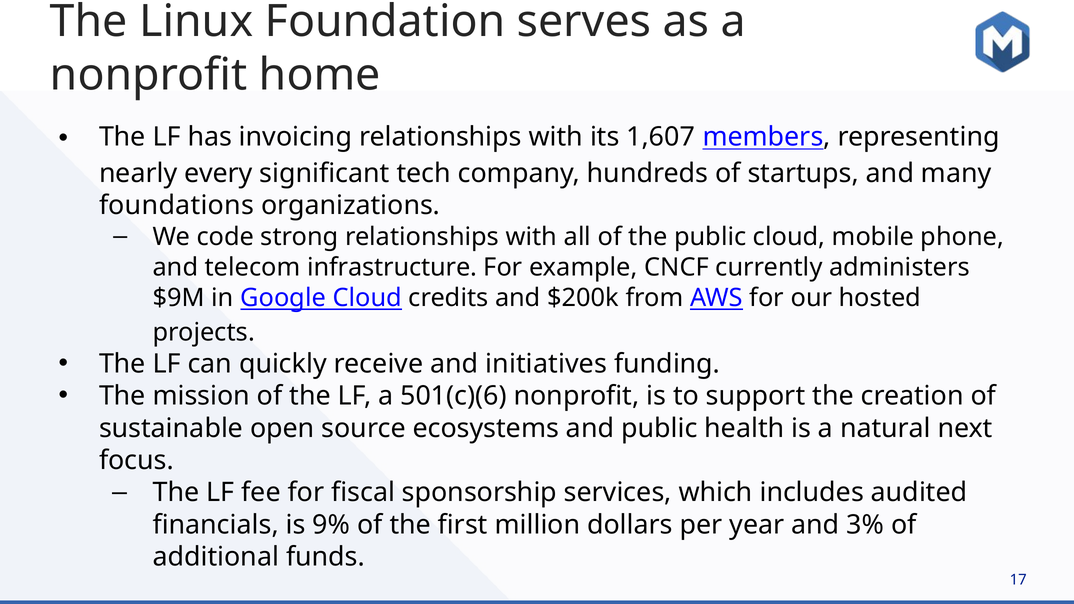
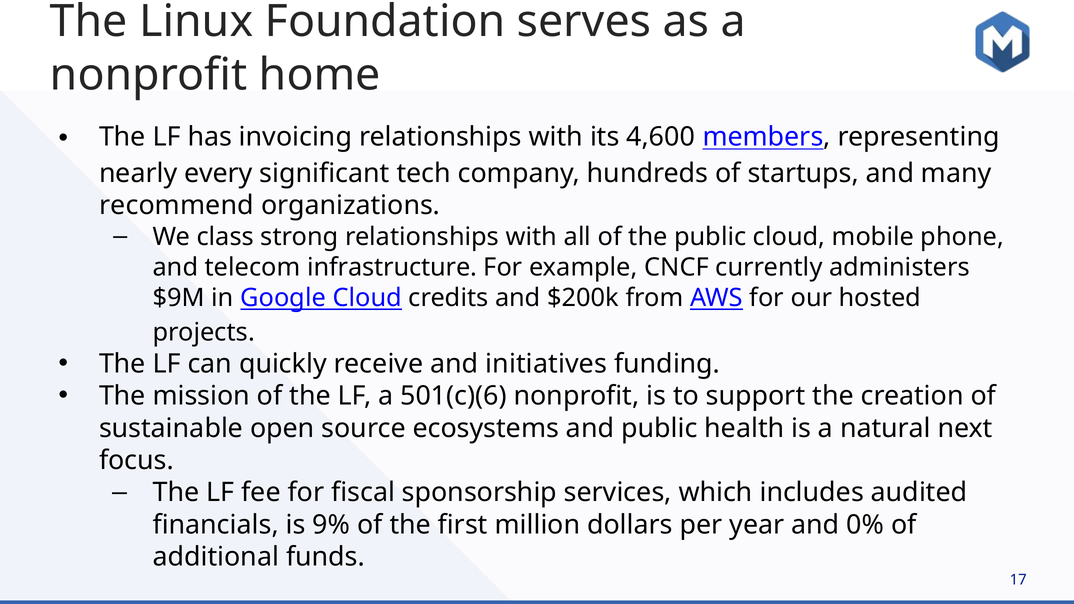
1,607: 1,607 -> 4,600 (661, 137)
foundations: foundations -> recommend (176, 206)
code: code -> class (225, 237)
3%: 3% -> 0% (865, 525)
